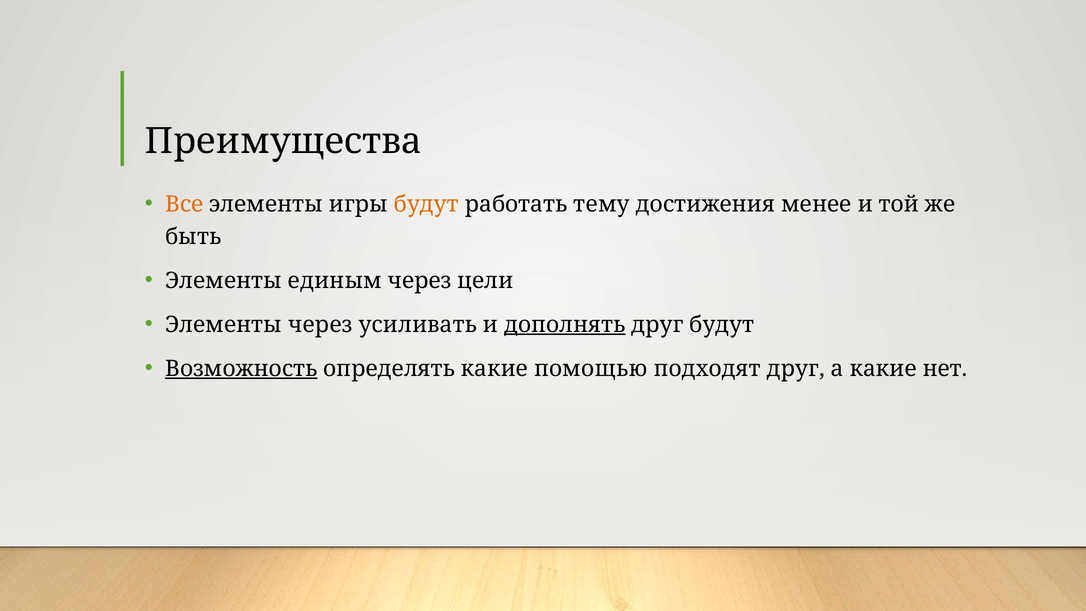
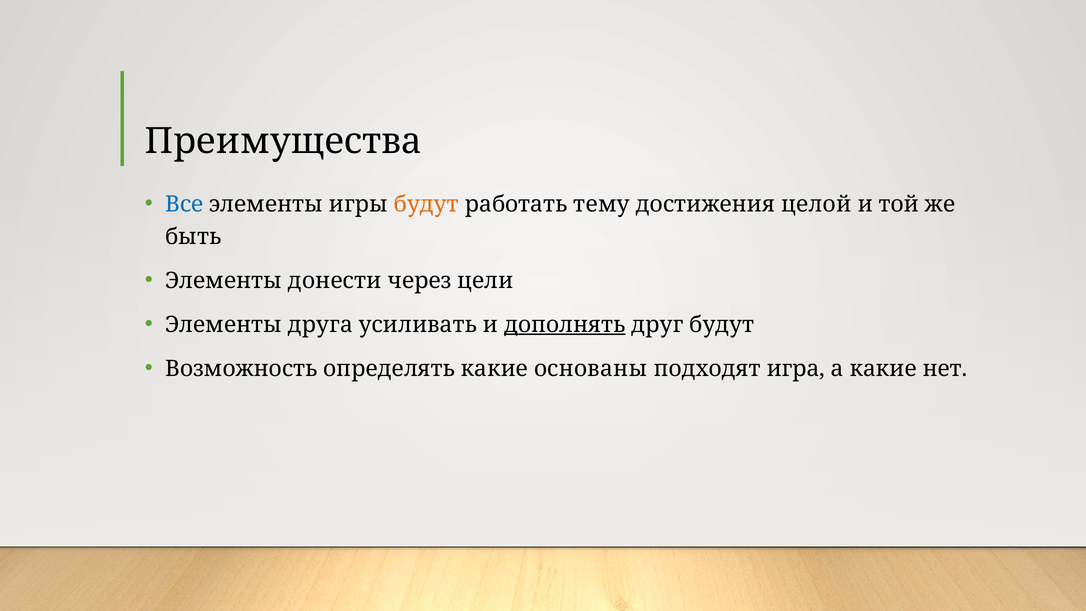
Все colour: orange -> blue (184, 204)
менее: менее -> целой (816, 204)
единым: единым -> донести (335, 281)
Элементы через: через -> друга (320, 325)
Возможность underline: present -> none (241, 368)
помощью: помощью -> основаны (591, 368)
подходят друг: друг -> игра (796, 368)
